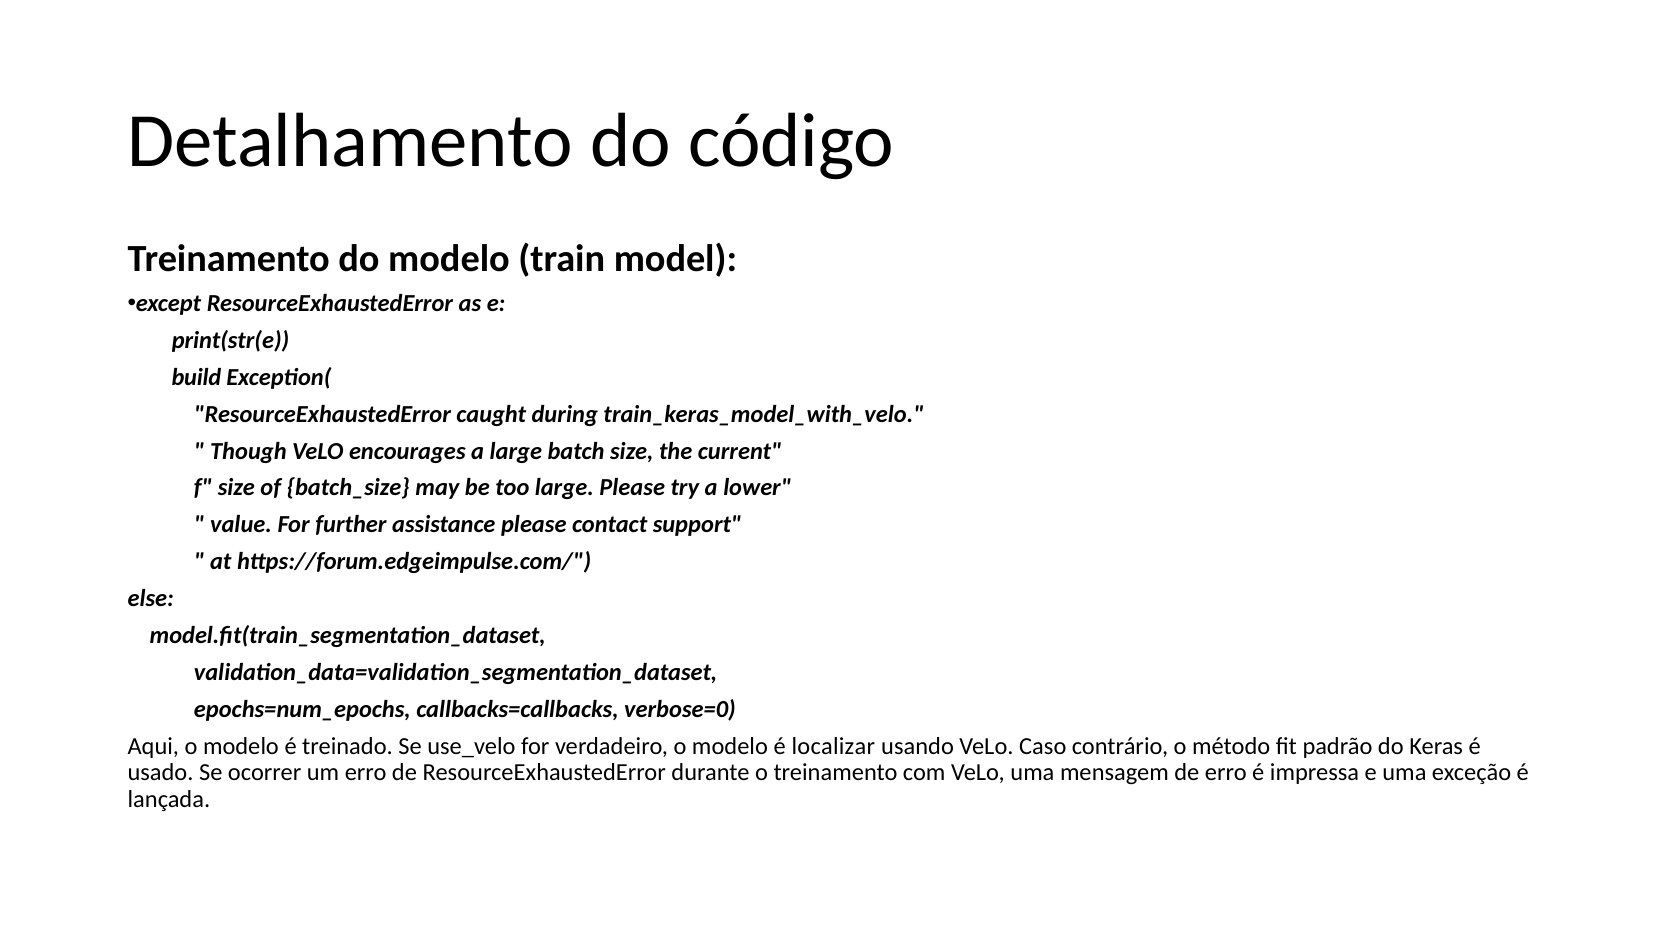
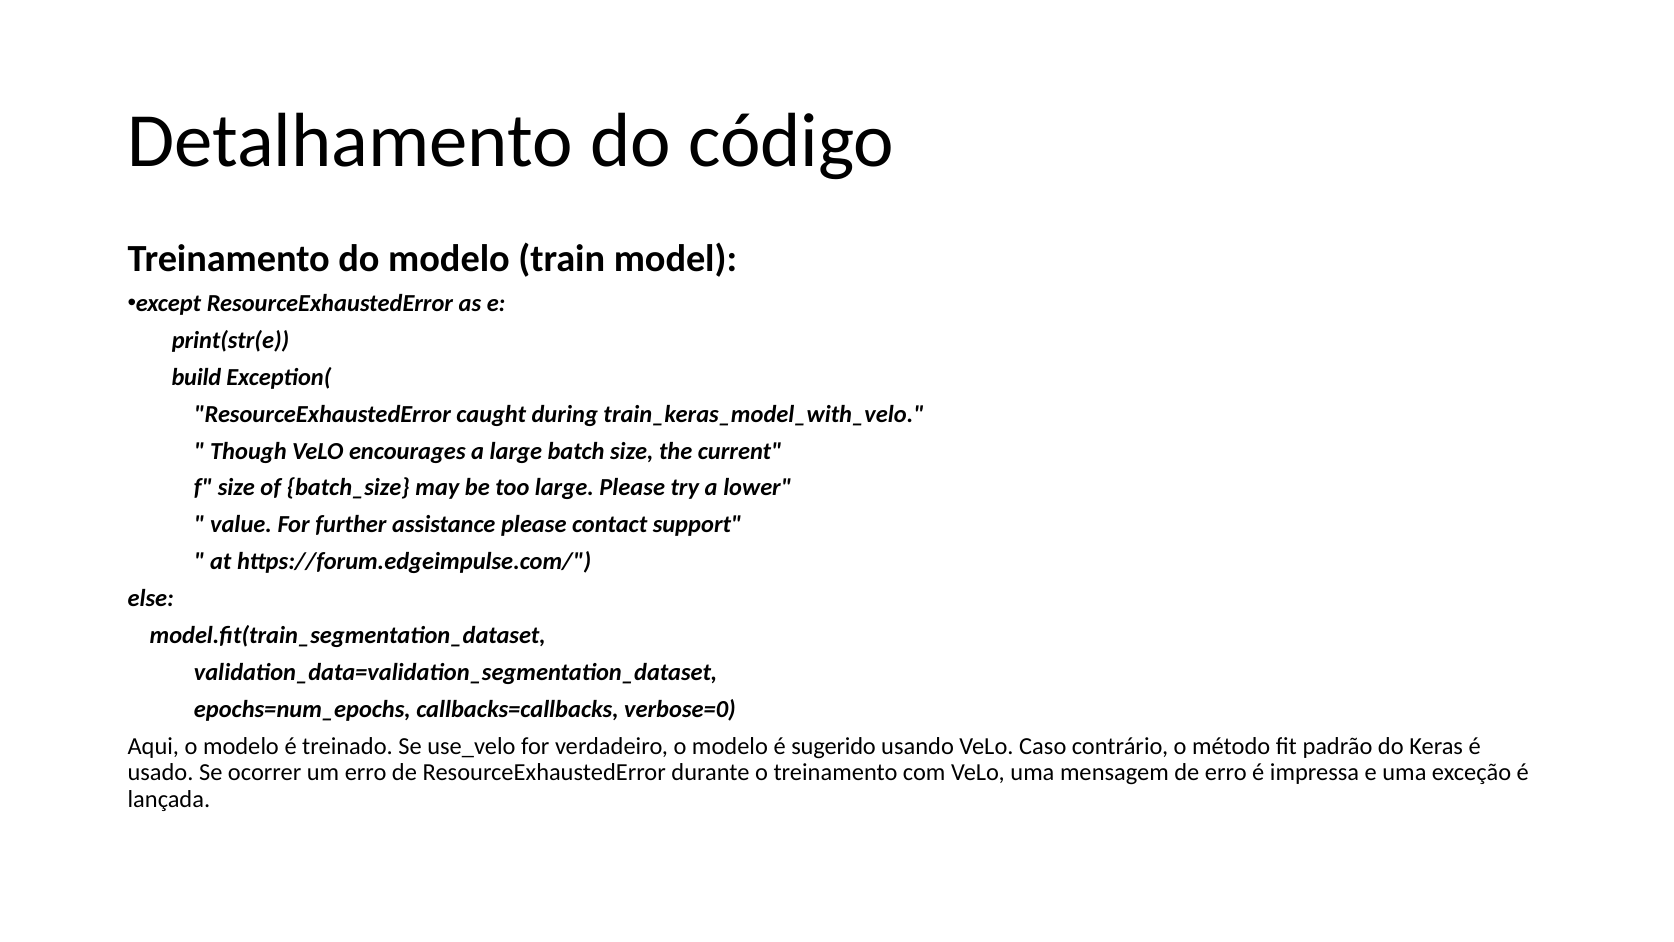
localizar: localizar -> sugerido (834, 746)
